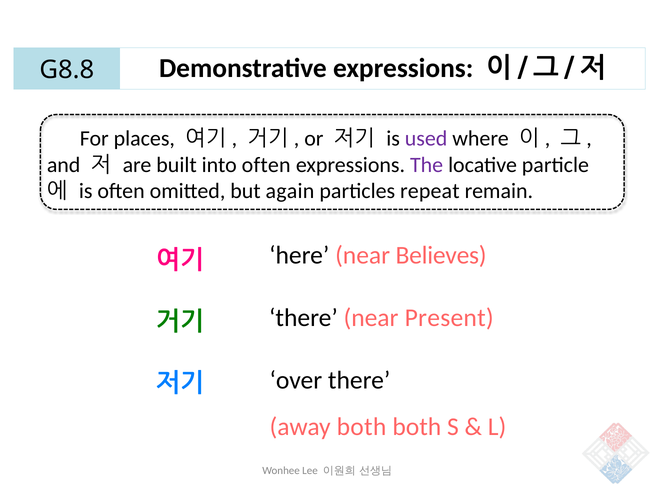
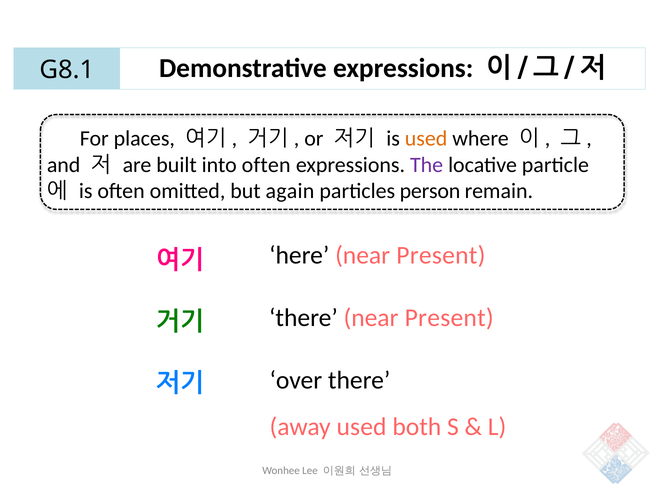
G8.8: G8.8 -> G8.1 (67, 70)
used colour: purple -> orange (426, 139)
repeat: repeat -> person (430, 191)
here near Believes: Believes -> Present (441, 256)
away both: both -> used (362, 427)
